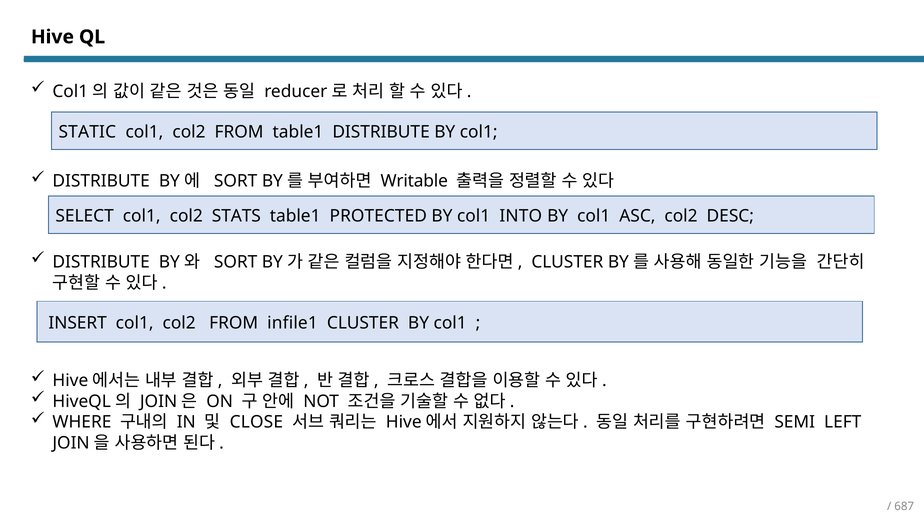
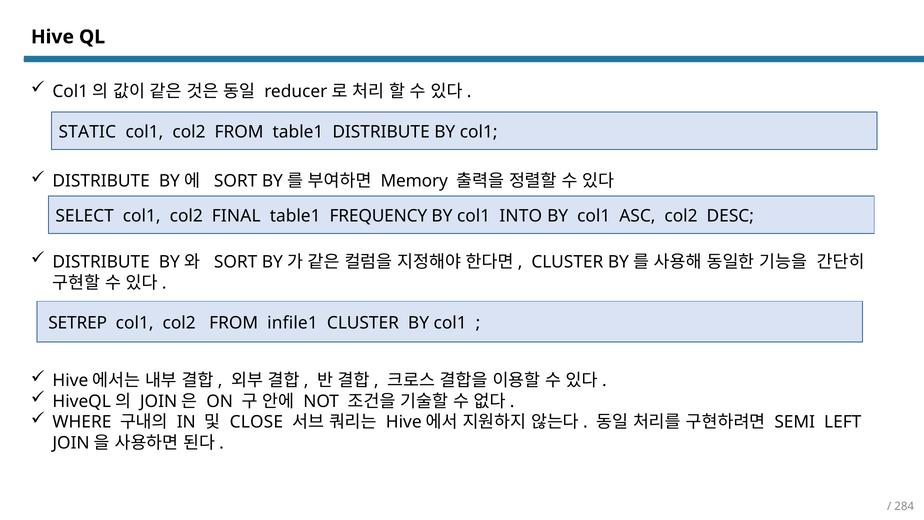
Writable: Writable -> Memory (414, 181)
STATS: STATS -> FINAL (236, 216)
PROTECTED: PROTECTED -> FREQUENCY (378, 216)
INSERT: INSERT -> SETREP (78, 323)
687: 687 -> 284 (904, 506)
